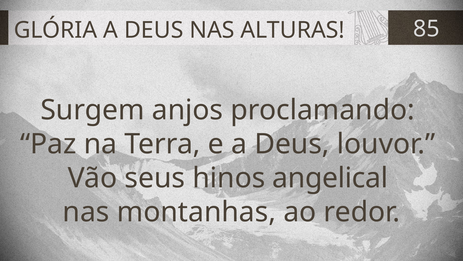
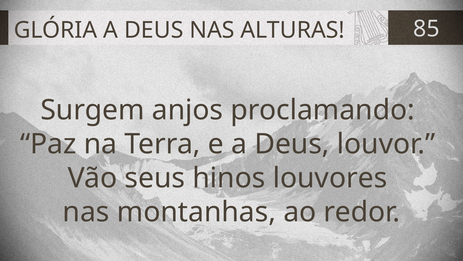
angelical: angelical -> louvores (330, 178)
